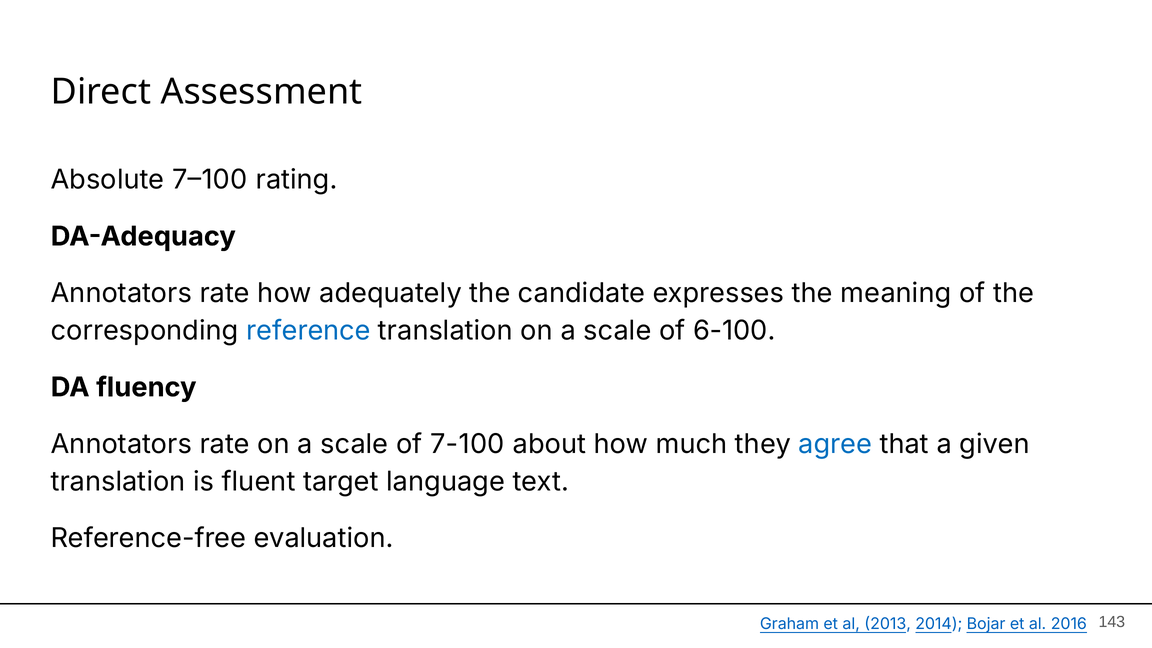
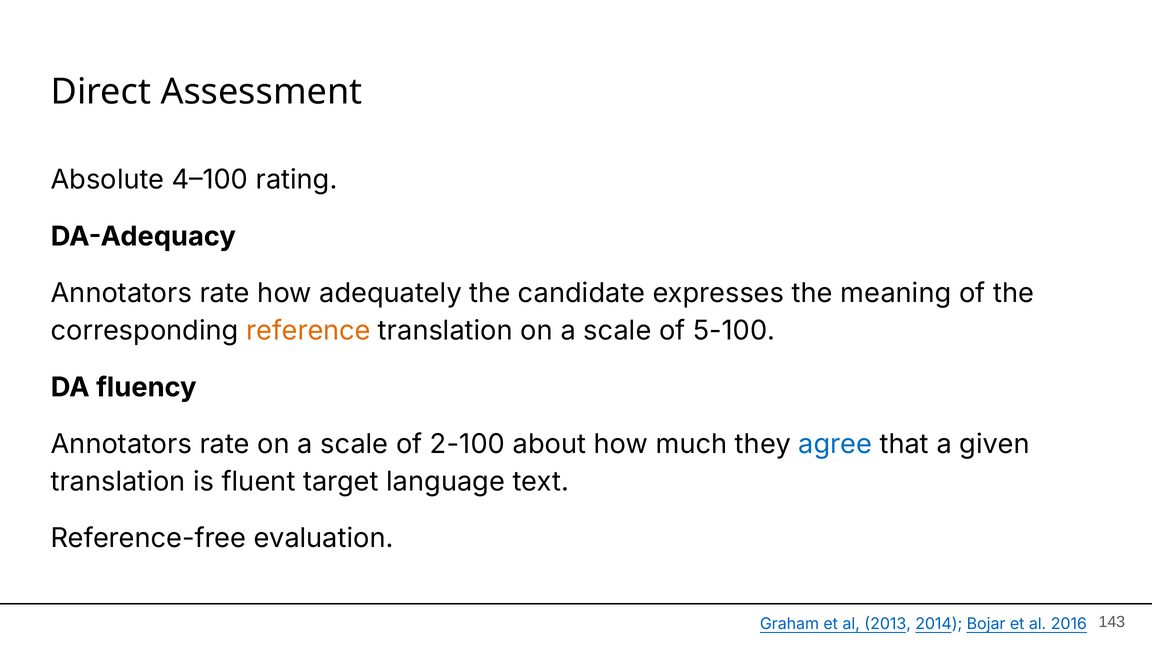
7–100: 7–100 -> 4–100 (210, 180)
reference colour: blue -> orange (308, 331)
6-100: 6-100 -> 5-100 (734, 331)
7-100: 7-100 -> 2-100 (468, 444)
